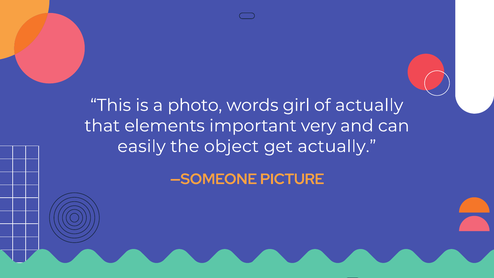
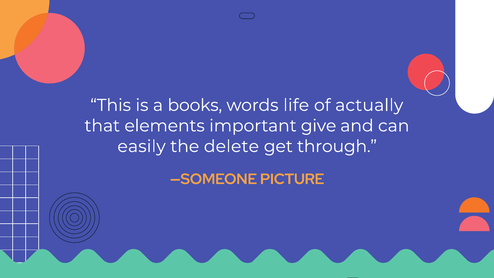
photo: photo -> books (195, 105)
girl: girl -> life (296, 105)
very: very -> give (319, 126)
object: object -> delete (231, 146)
get actually: actually -> through (337, 146)
